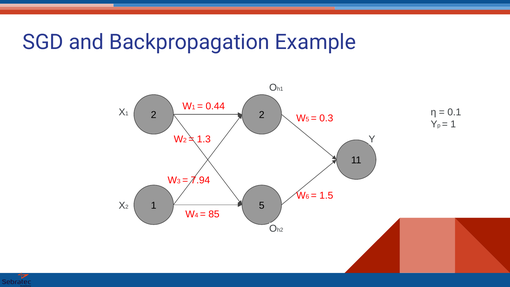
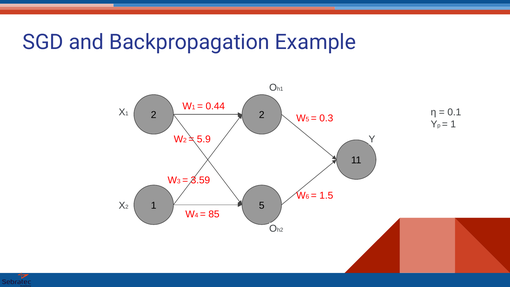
1.3: 1.3 -> 5.9 (204, 139)
7.94: 7.94 -> 3.59 (200, 180)
